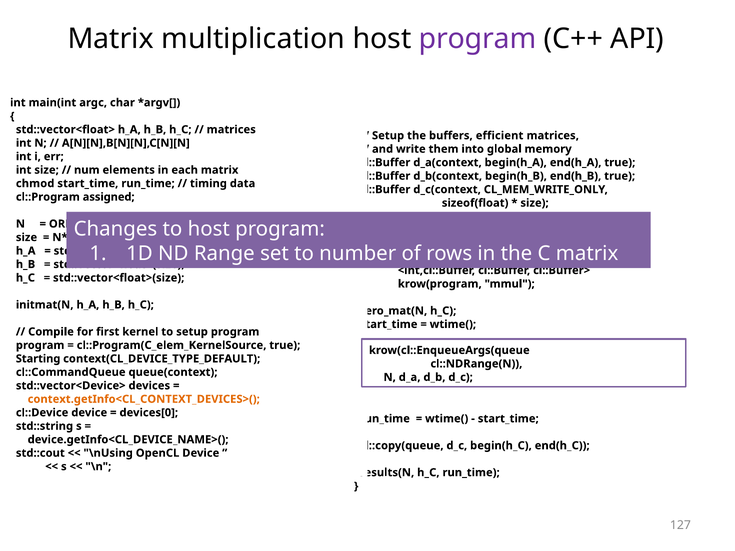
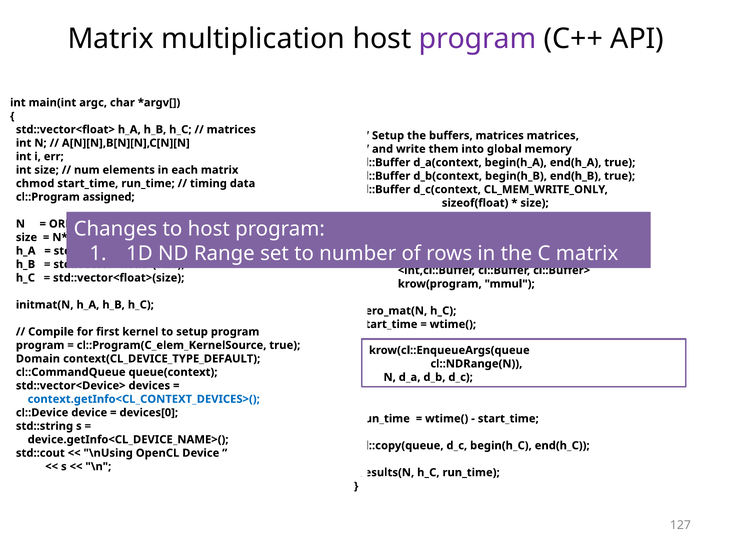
buffers efficient: efficient -> matrices (500, 136)
Starting: Starting -> Domain (38, 359)
context.getInfo<CL_CONTEXT_DEVICES>( colour: orange -> blue (144, 399)
